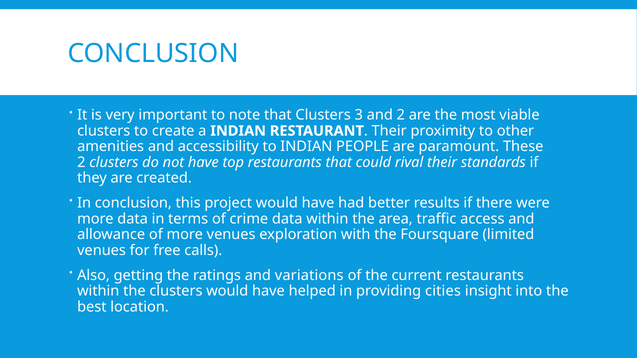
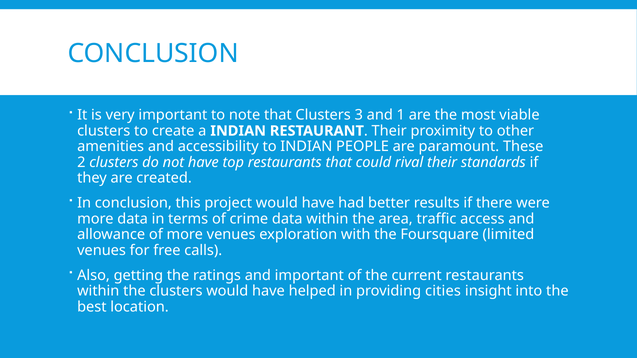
and 2: 2 -> 1 (401, 115)
and variations: variations -> important (309, 276)
